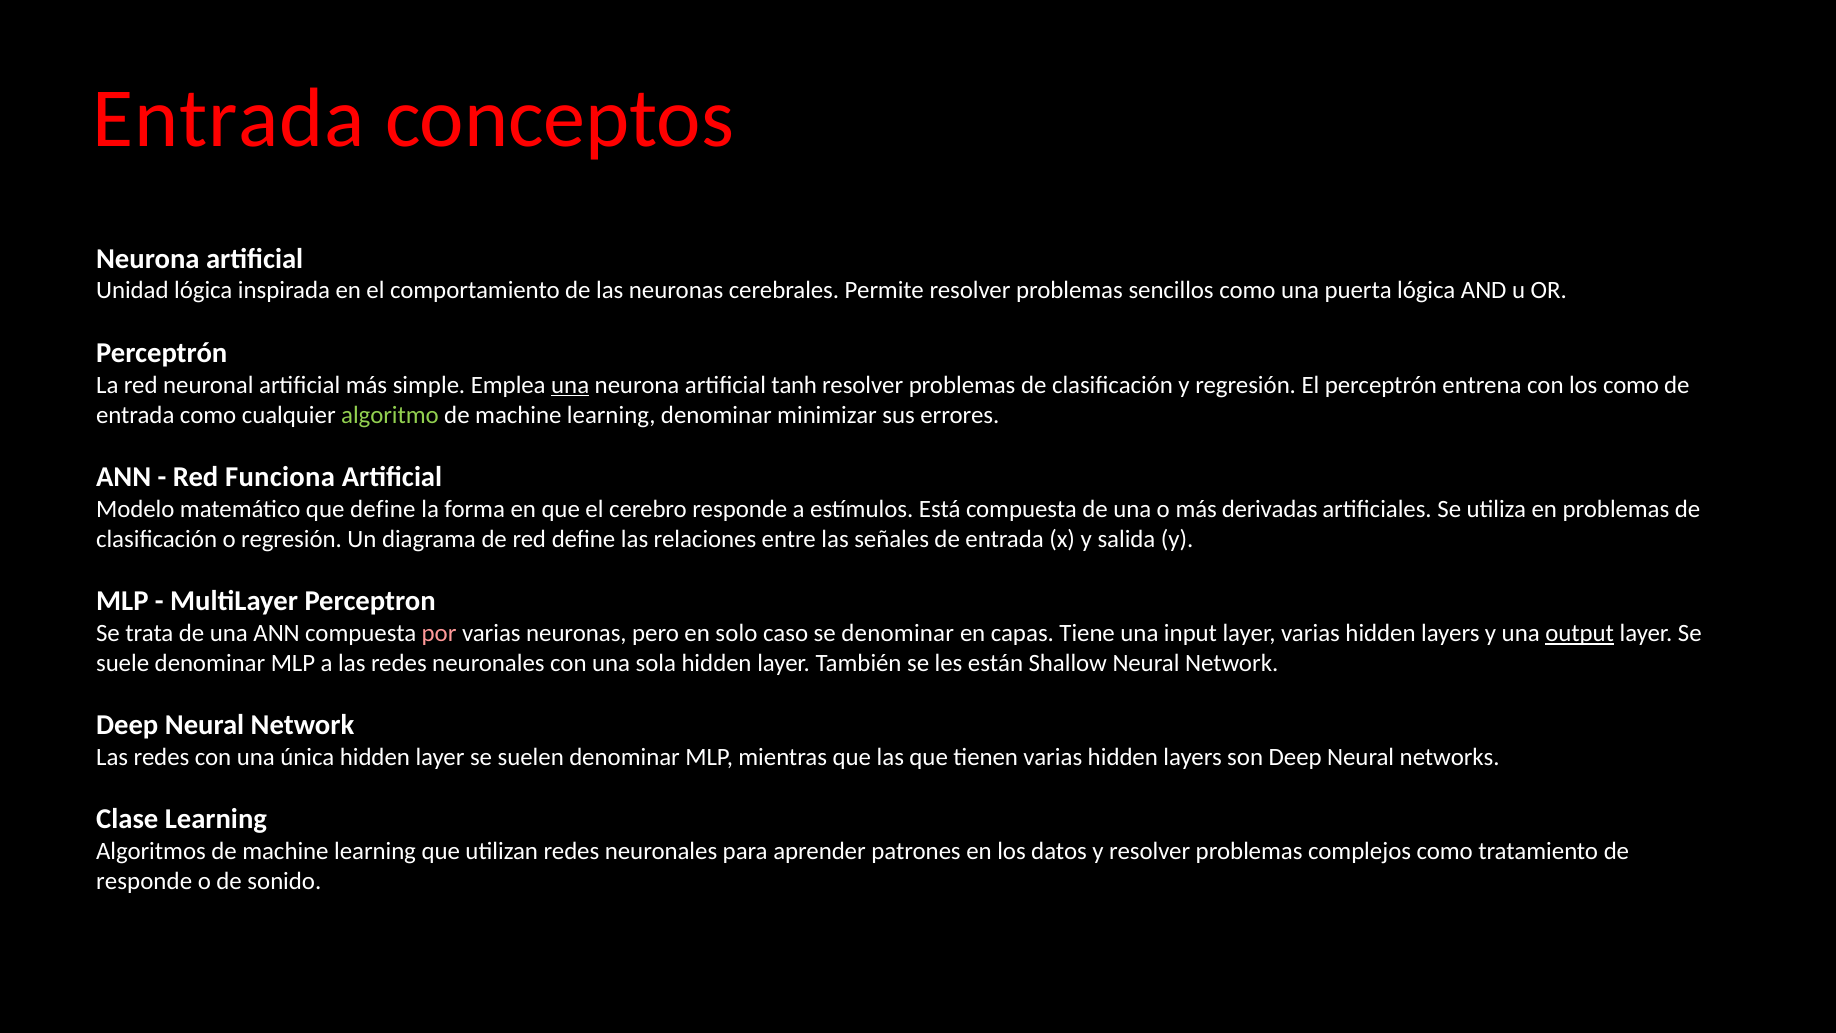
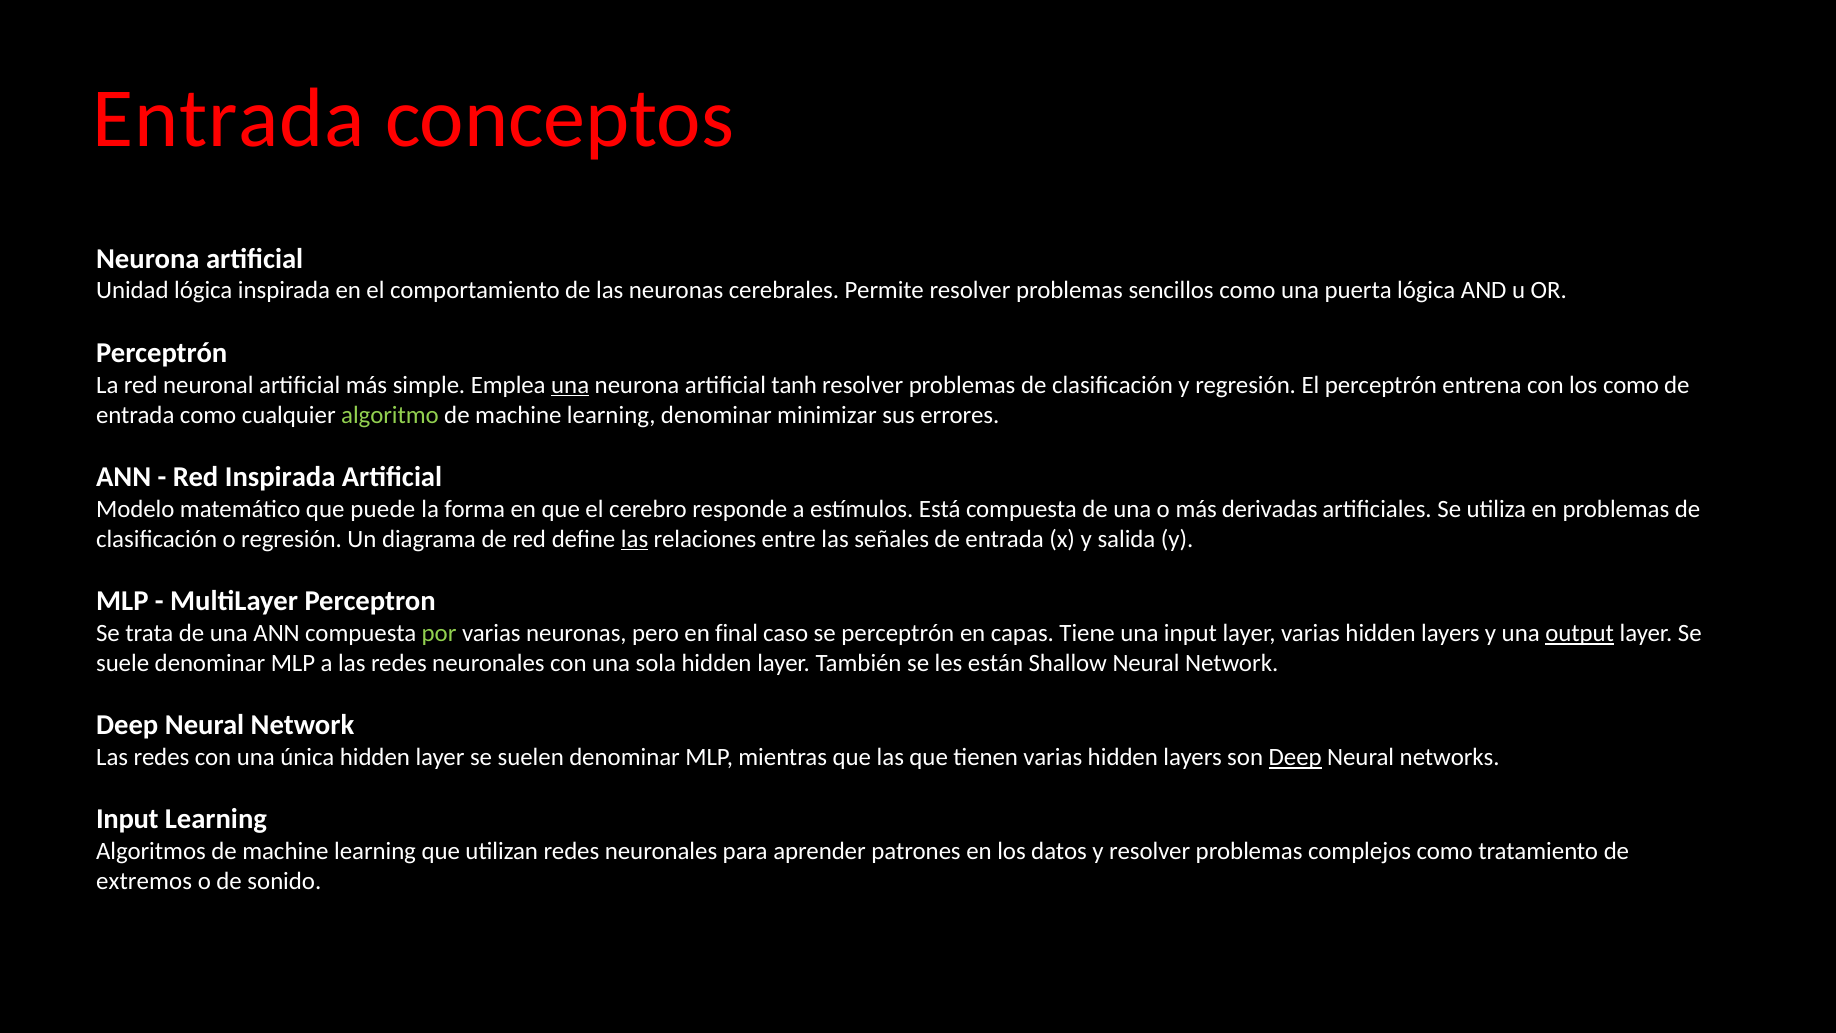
Red Funciona: Funciona -> Inspirada (280, 477)
que define: define -> puede (383, 509)
las underline: none -> present (635, 539)
por colour: pink -> light green (439, 633)
solo: solo -> final (737, 633)
se denominar: denominar -> perceptrón (898, 633)
Deep underline: none -> present (1295, 757)
Clase: Clase -> Input (127, 819)
responde: responde -> extremos (144, 881)
